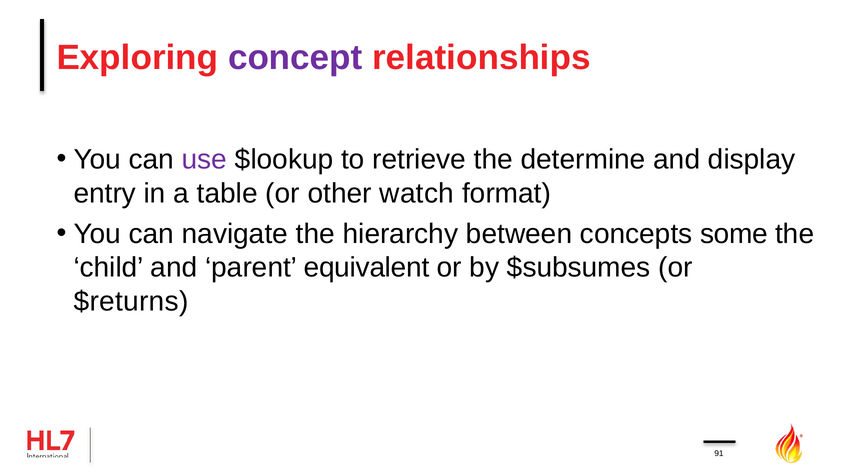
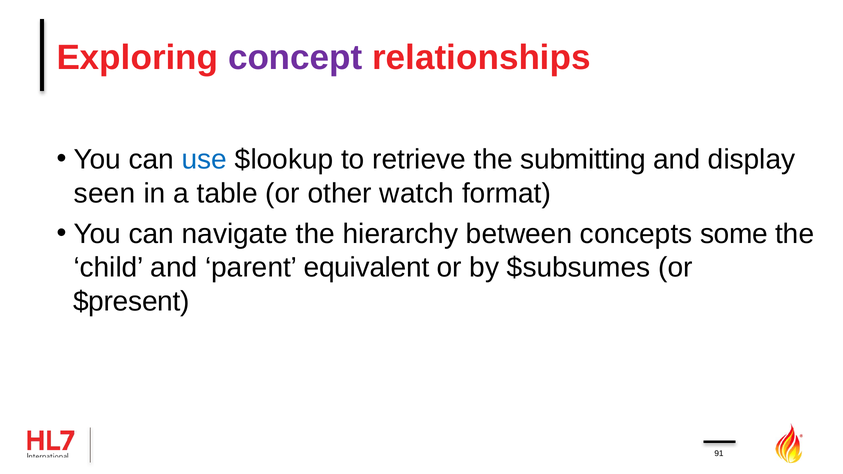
use colour: purple -> blue (204, 160)
determine: determine -> submitting (583, 160)
entry: entry -> seen (105, 193)
$returns: $returns -> $present (131, 302)
